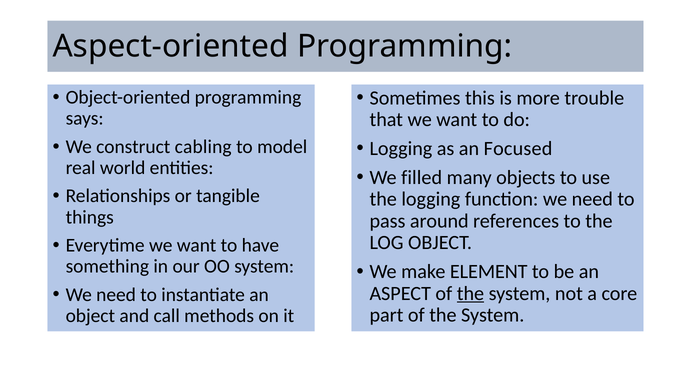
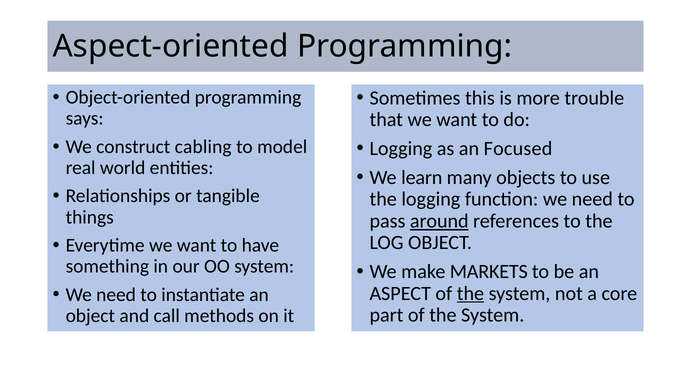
filled: filled -> learn (422, 177)
around underline: none -> present (439, 221)
ELEMENT: ELEMENT -> MARKETS (489, 271)
